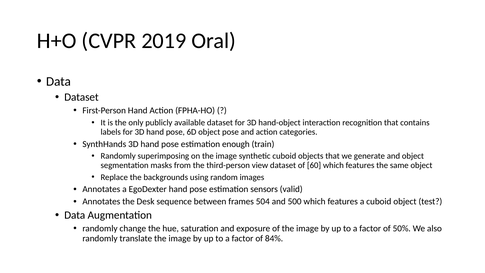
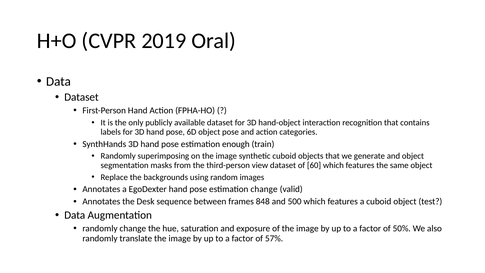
estimation sensors: sensors -> change (264, 189)
504: 504 -> 848 (263, 202)
84%: 84% -> 57% (274, 238)
